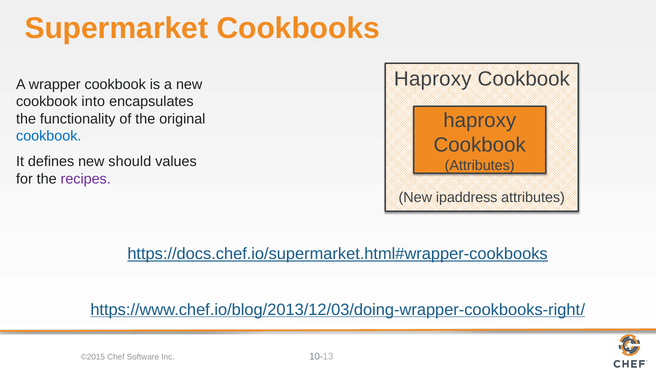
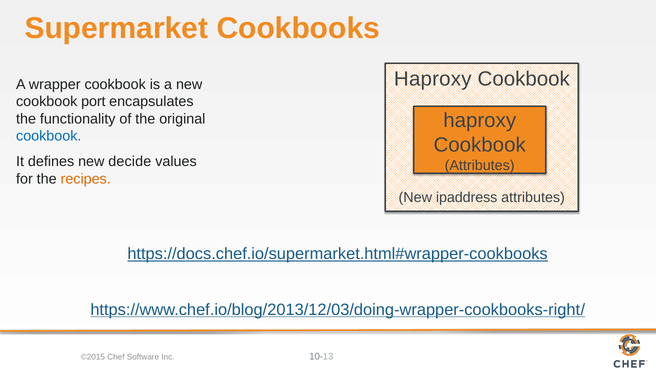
into: into -> port (93, 102)
should: should -> decide (130, 162)
recipes colour: purple -> orange (86, 179)
